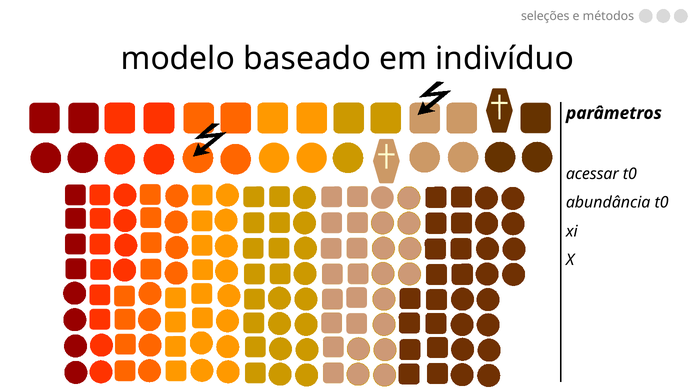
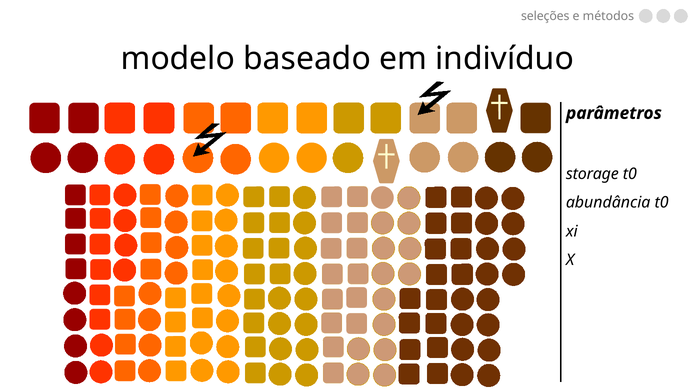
acessar: acessar -> storage (592, 174)
